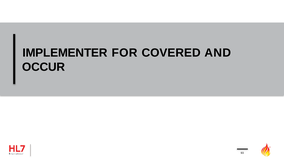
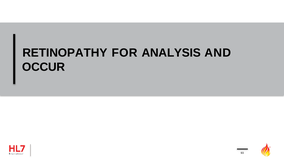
IMPLEMENTER: IMPLEMENTER -> RETINOPATHY (65, 53)
COVERED: COVERED -> ANALYSIS (171, 53)
